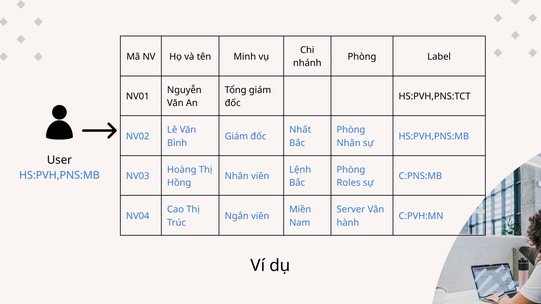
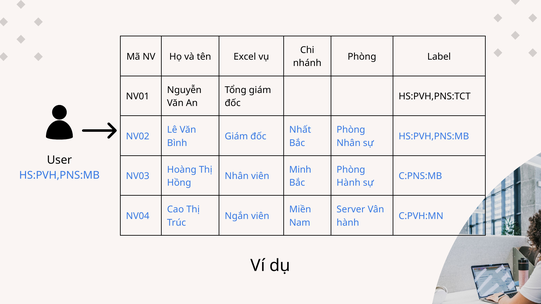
Minh: Minh -> Excel (245, 57)
Lệnh: Lệnh -> Minh (300, 170)
Roles: Roles -> Hành (349, 183)
